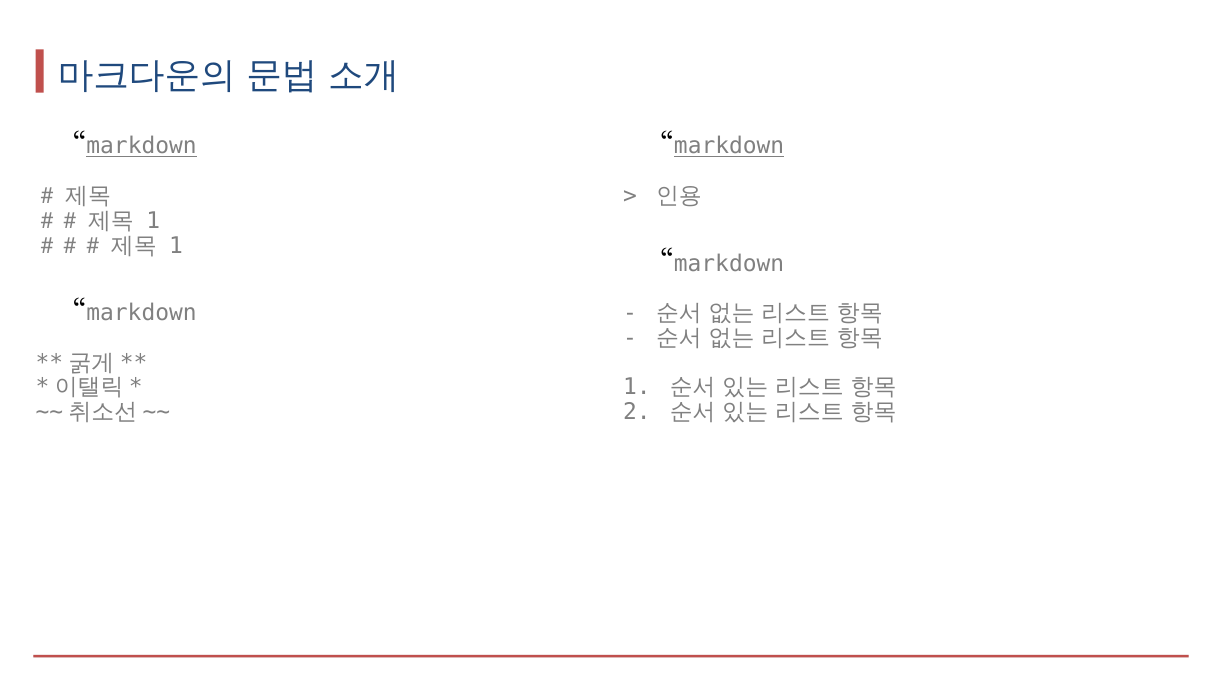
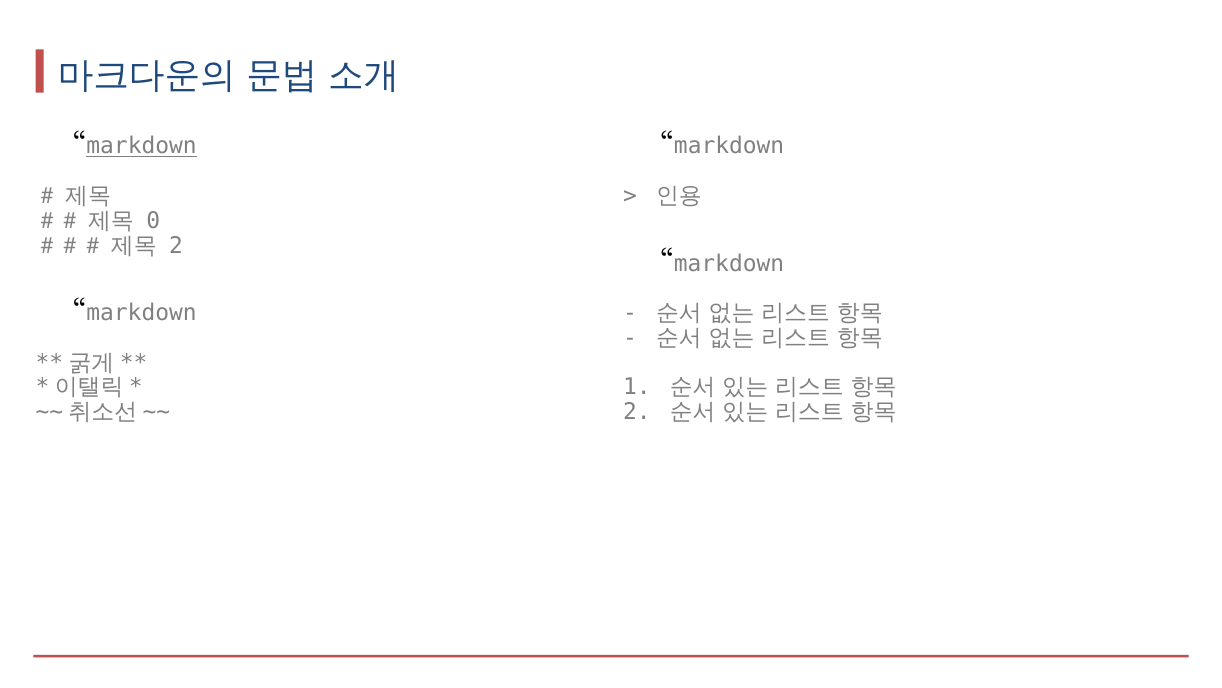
markdown underline: present -> none (729, 146)
1: 1 -> 0 (153, 221)
1: 1 -> 2 (176, 245)
